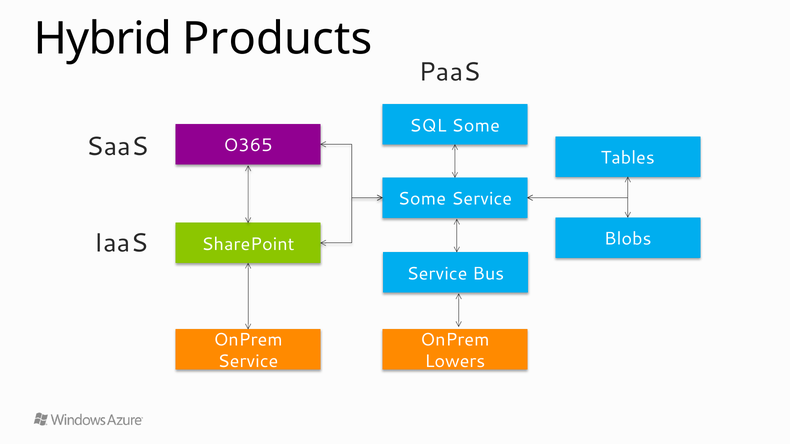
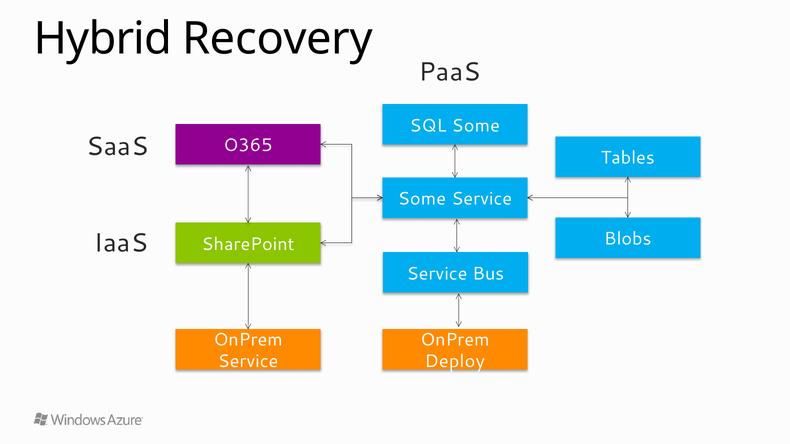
Products: Products -> Recovery (278, 39)
Lowers: Lowers -> Deploy (455, 362)
